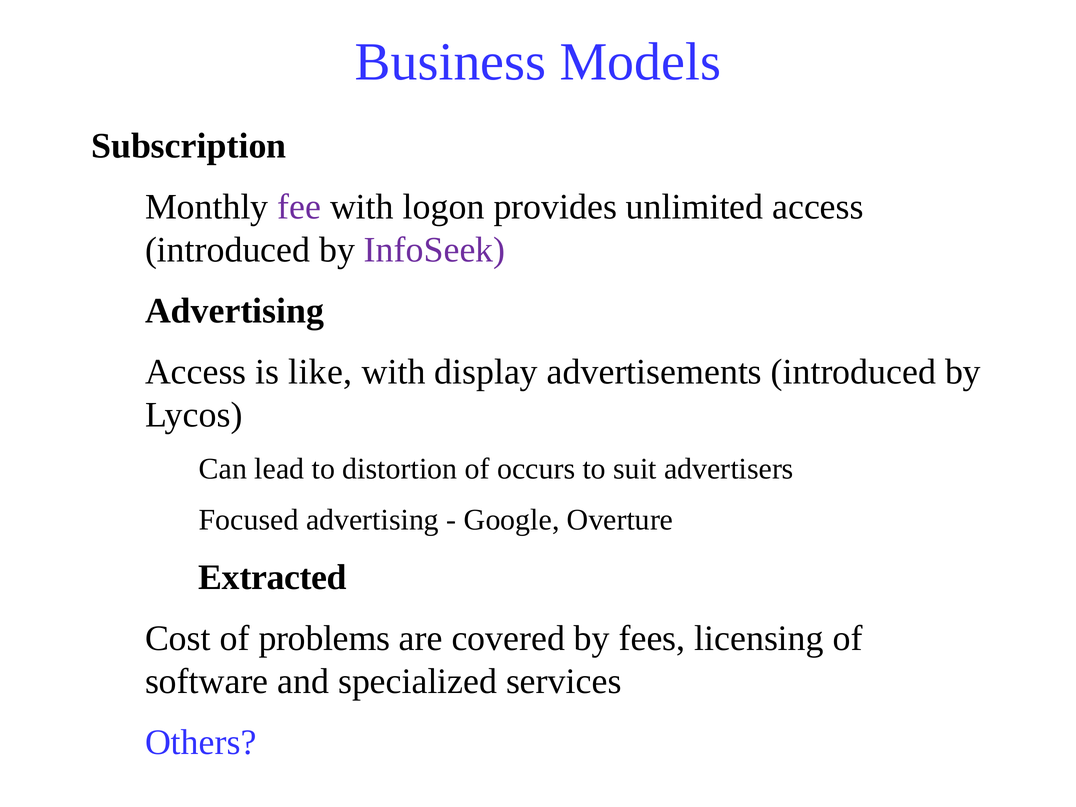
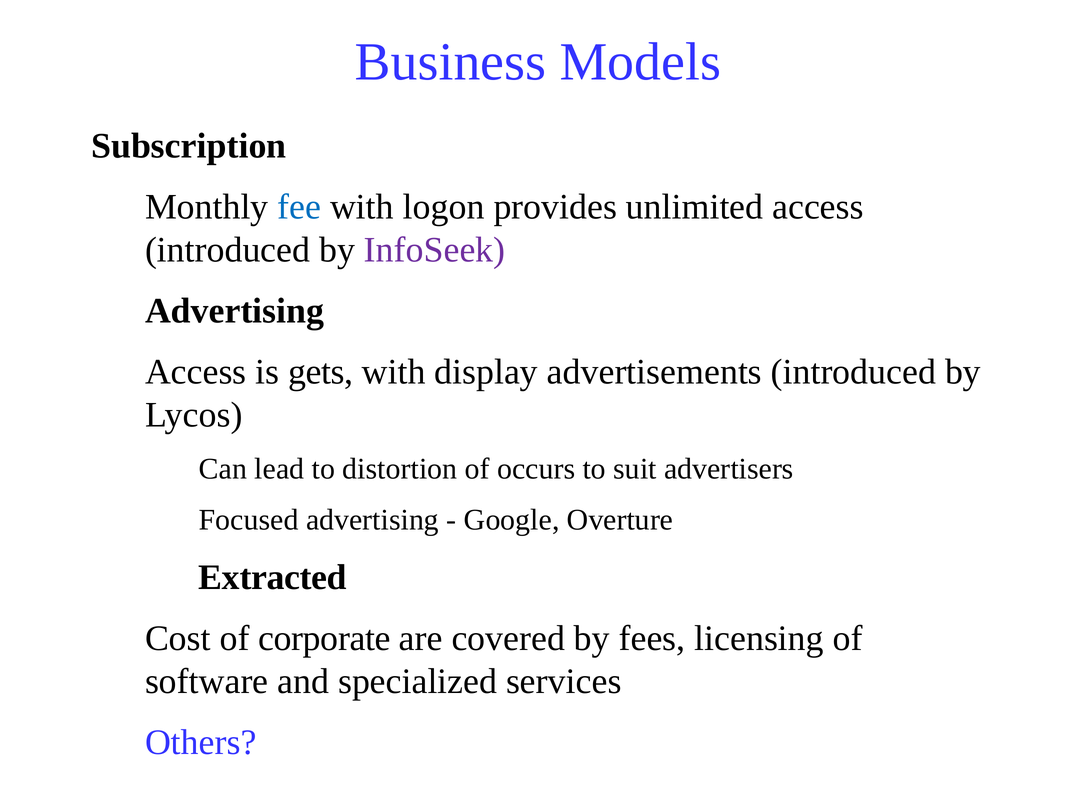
fee colour: purple -> blue (299, 207)
like: like -> gets (321, 372)
problems: problems -> corporate (324, 638)
